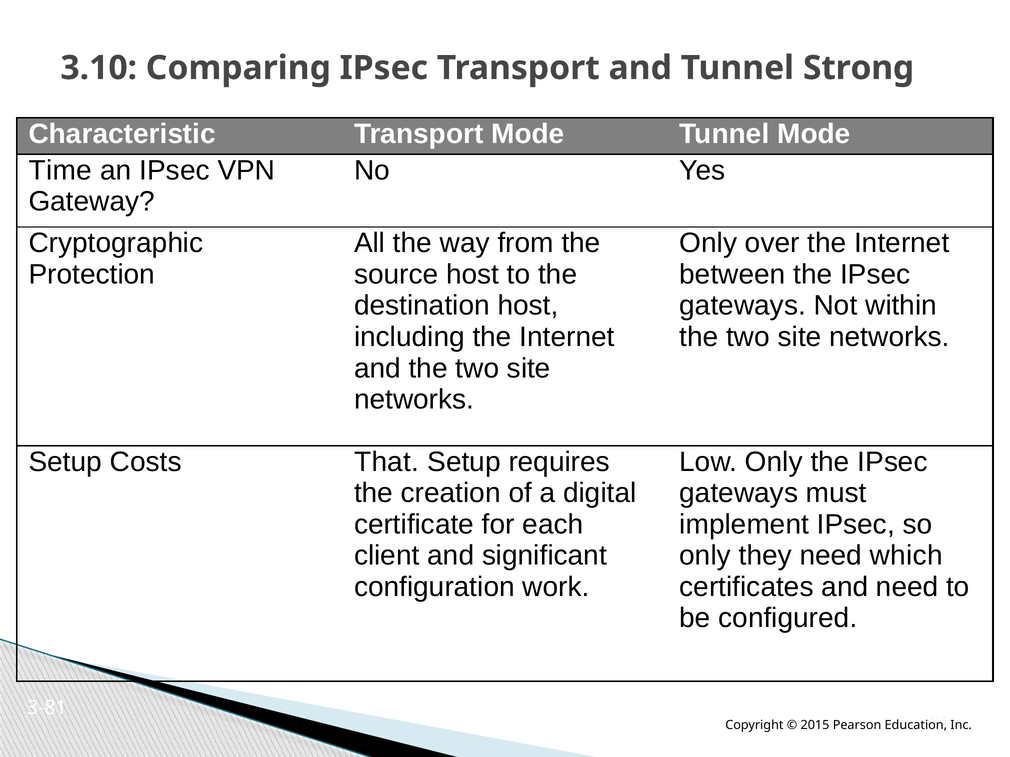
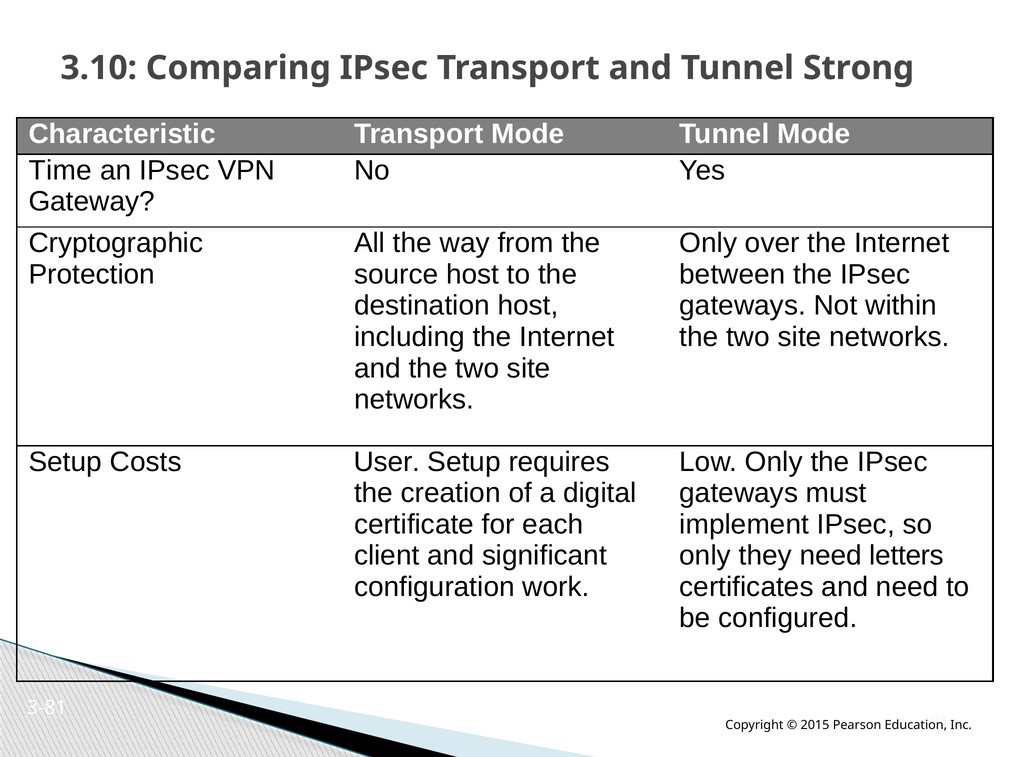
That: That -> User (387, 462)
which: which -> letters (907, 556)
